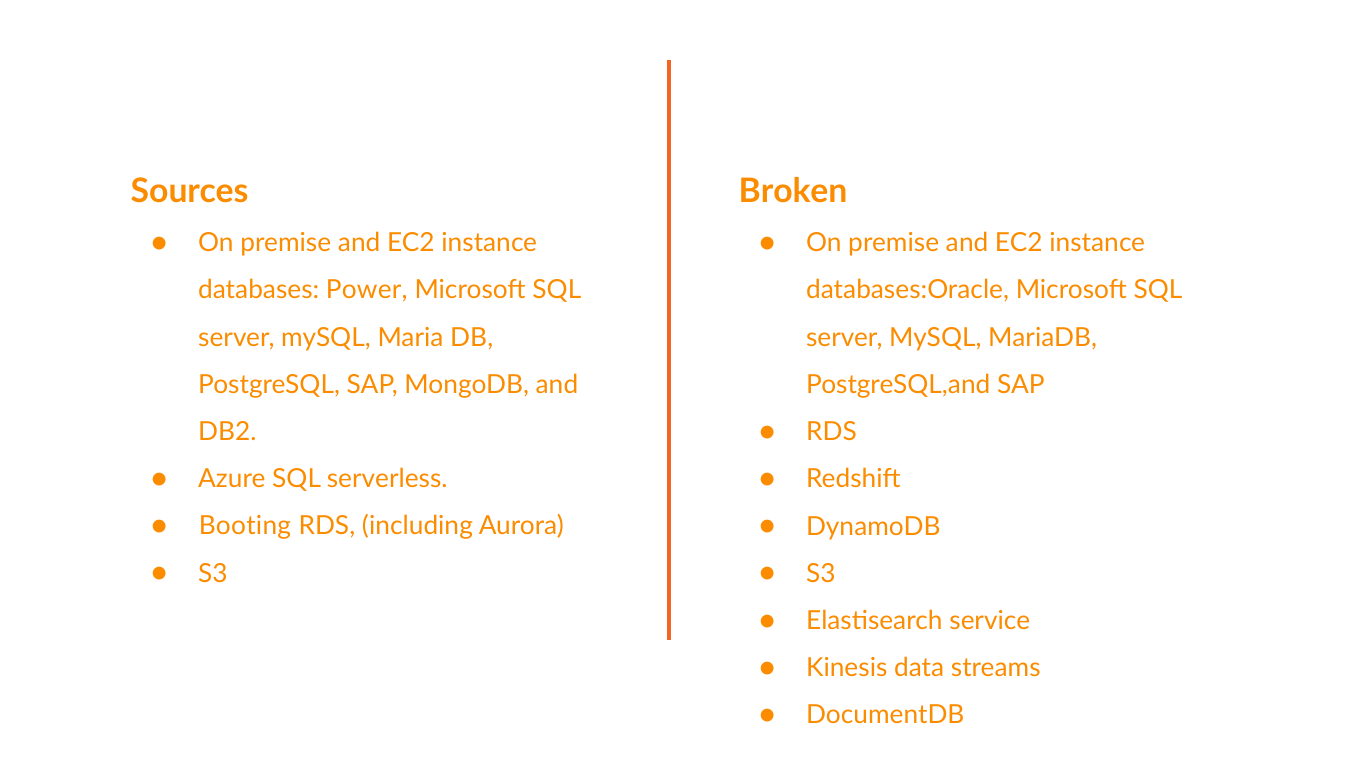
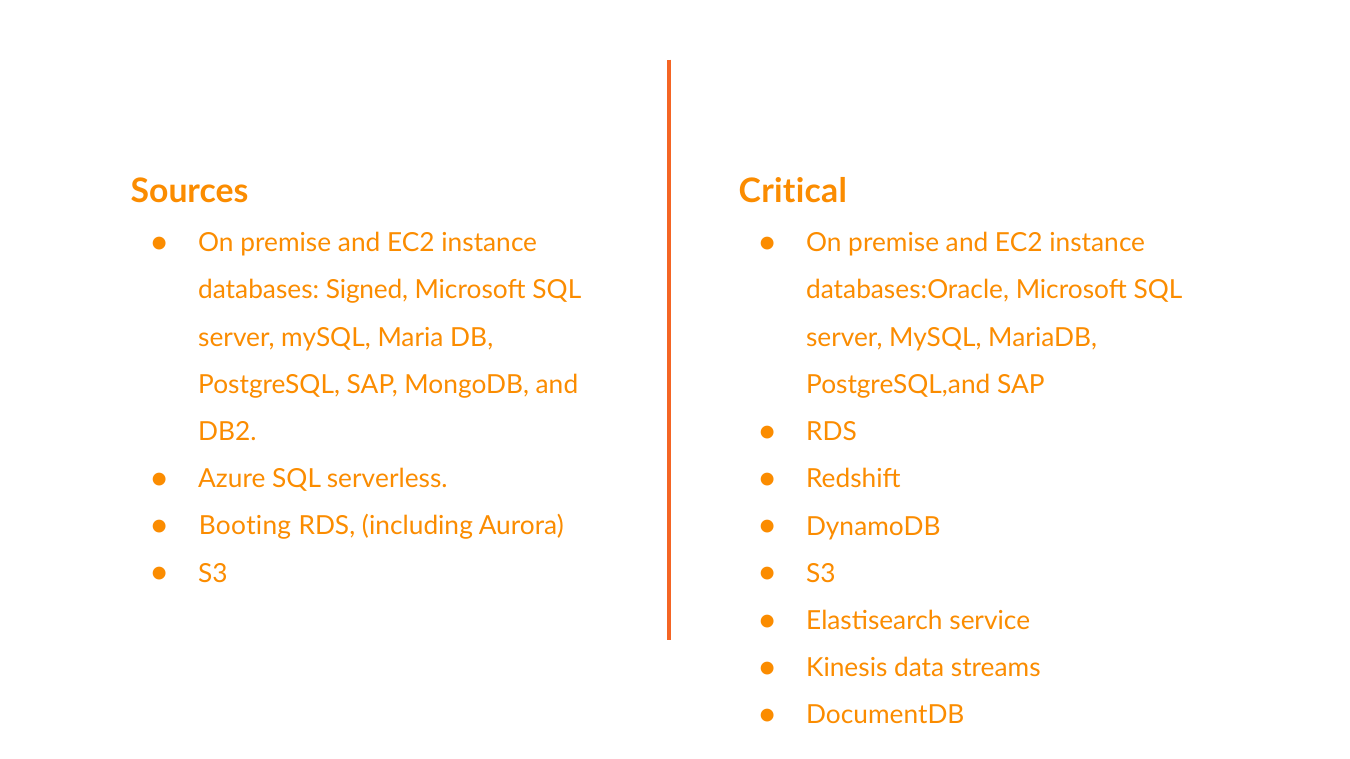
Broken: Broken -> Critical (793, 192)
Power: Power -> Signed (367, 290)
